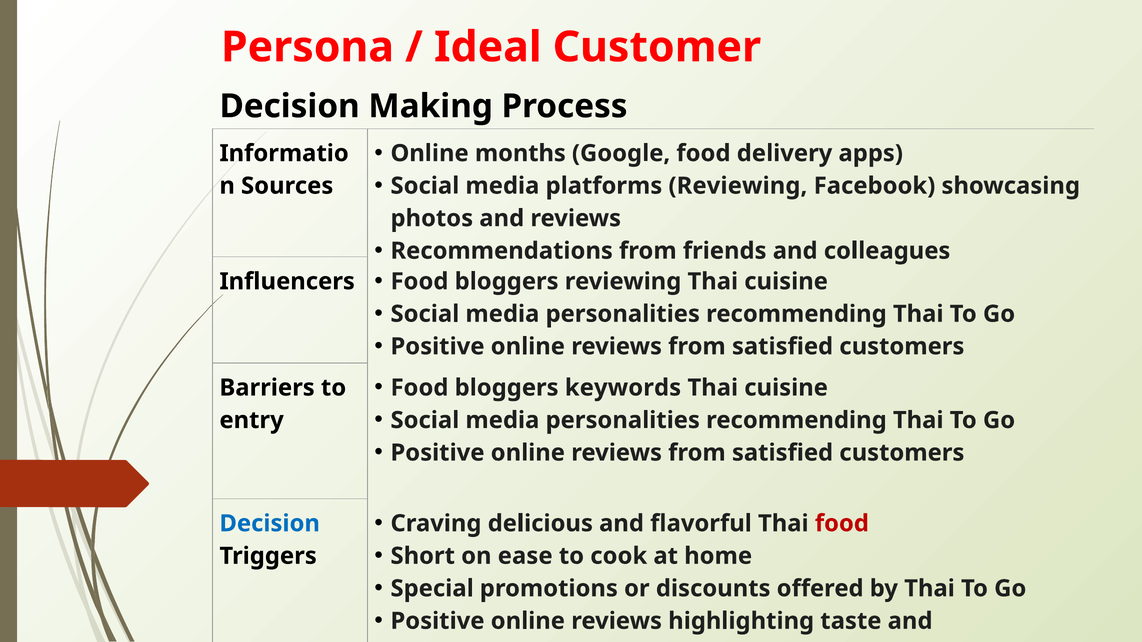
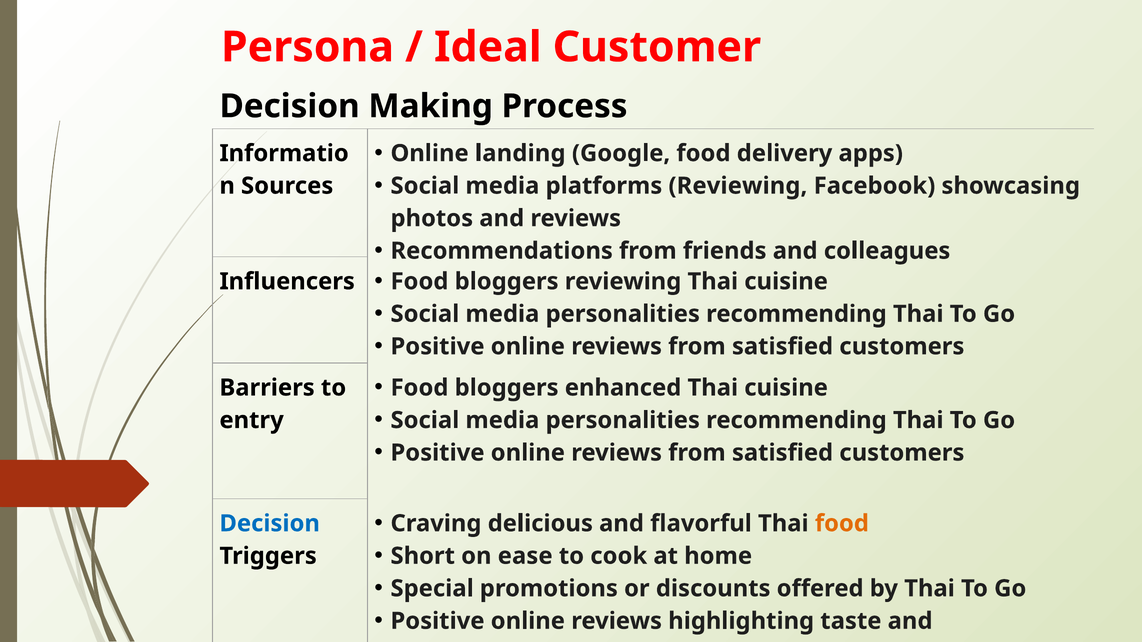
months: months -> landing (520, 153)
keywords: keywords -> enhanced (623, 388)
food colour: red -> orange (842, 524)
